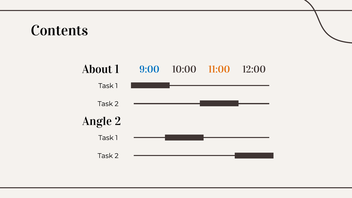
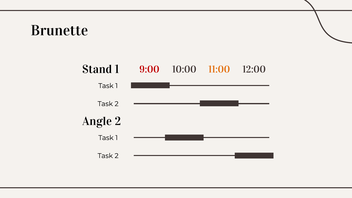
Contents: Contents -> Brunette (60, 30)
About: About -> Stand (97, 69)
9:00 colour: blue -> red (149, 69)
